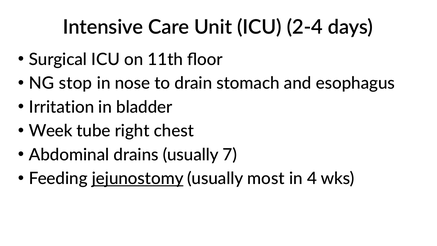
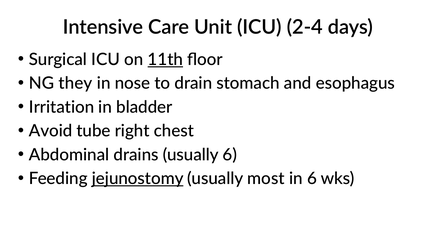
11th underline: none -> present (165, 59)
stop: stop -> they (75, 83)
Week: Week -> Avoid (51, 131)
usually 7: 7 -> 6 (230, 155)
in 4: 4 -> 6 (312, 179)
